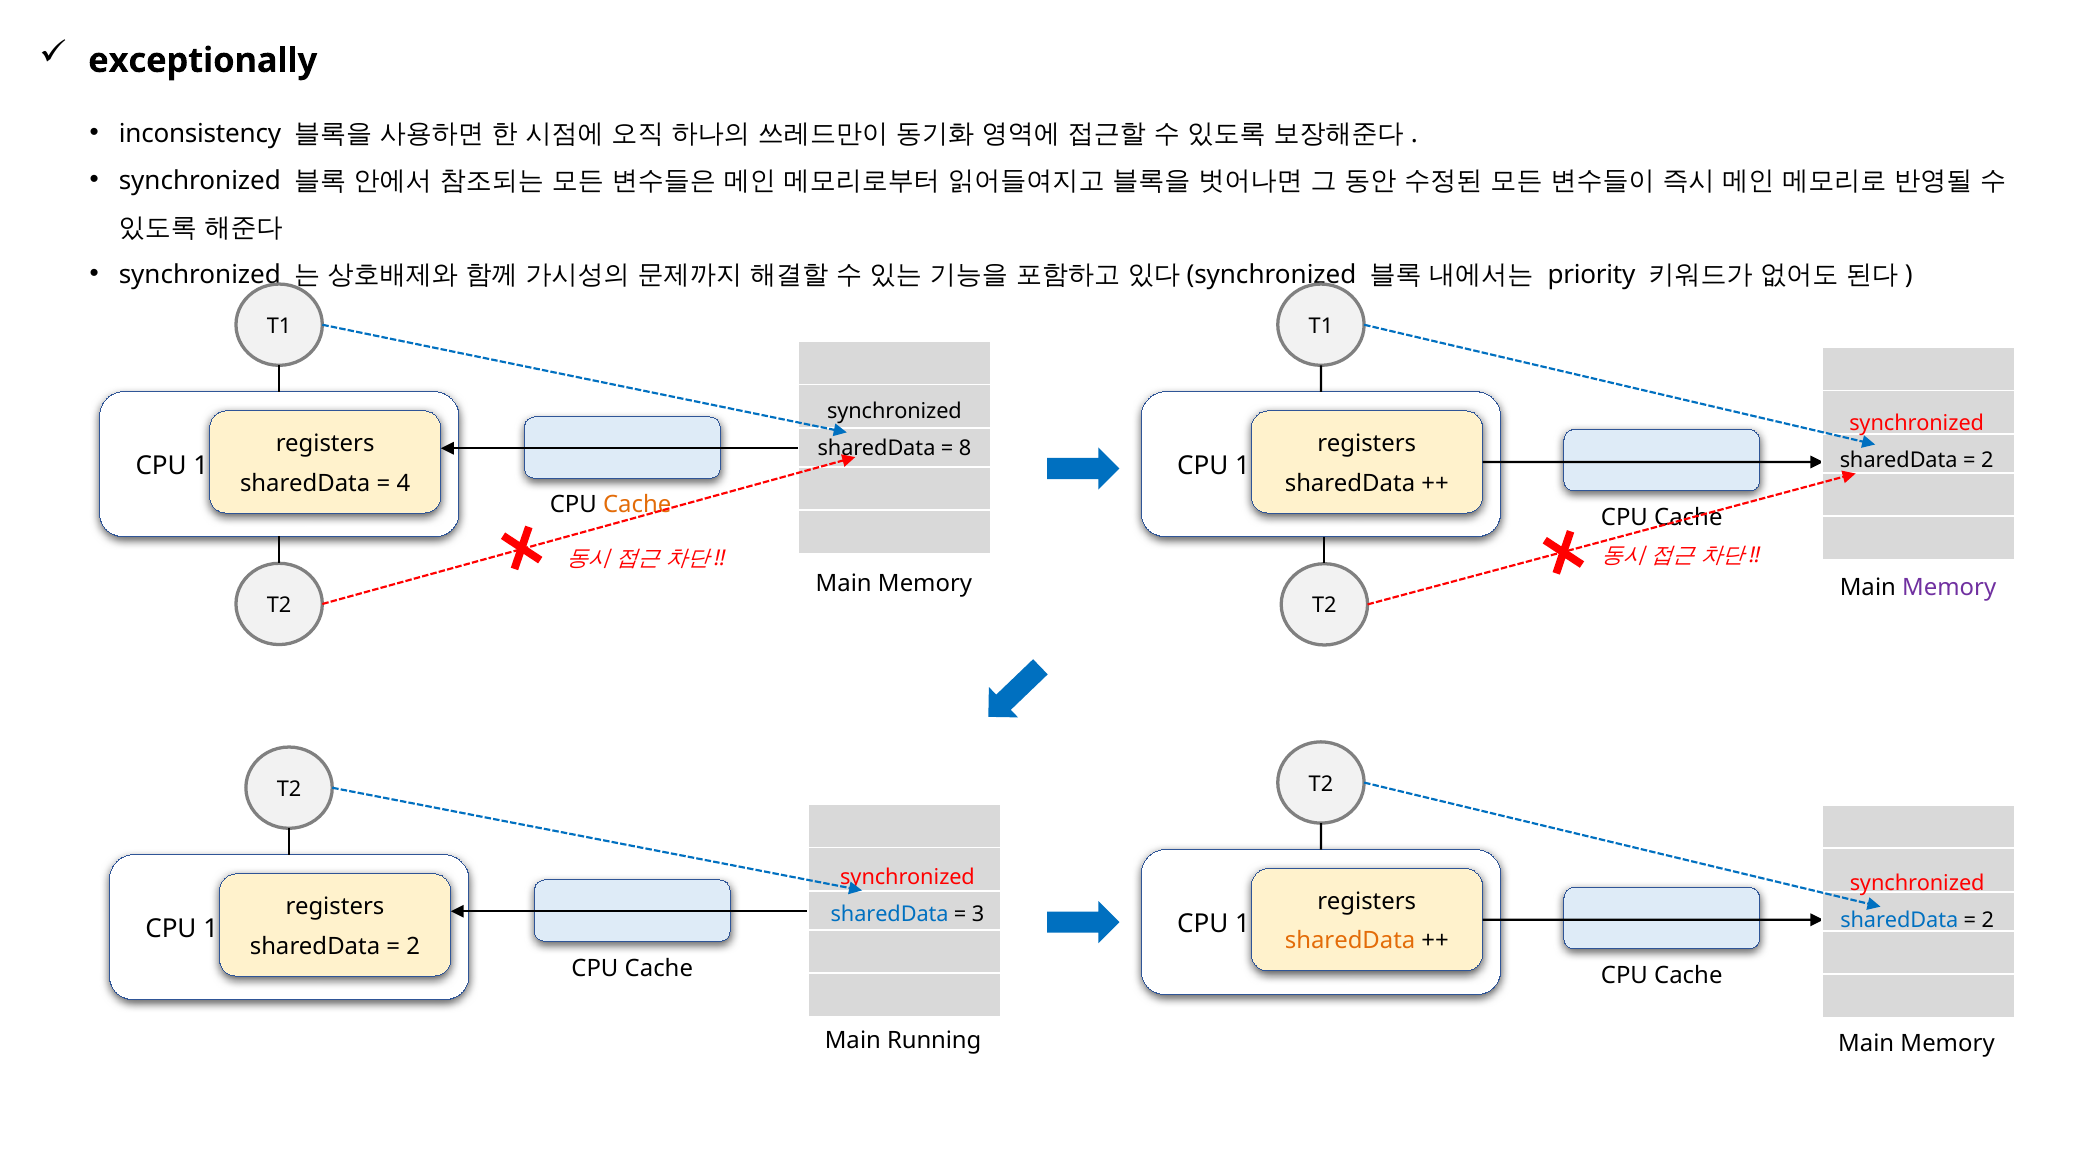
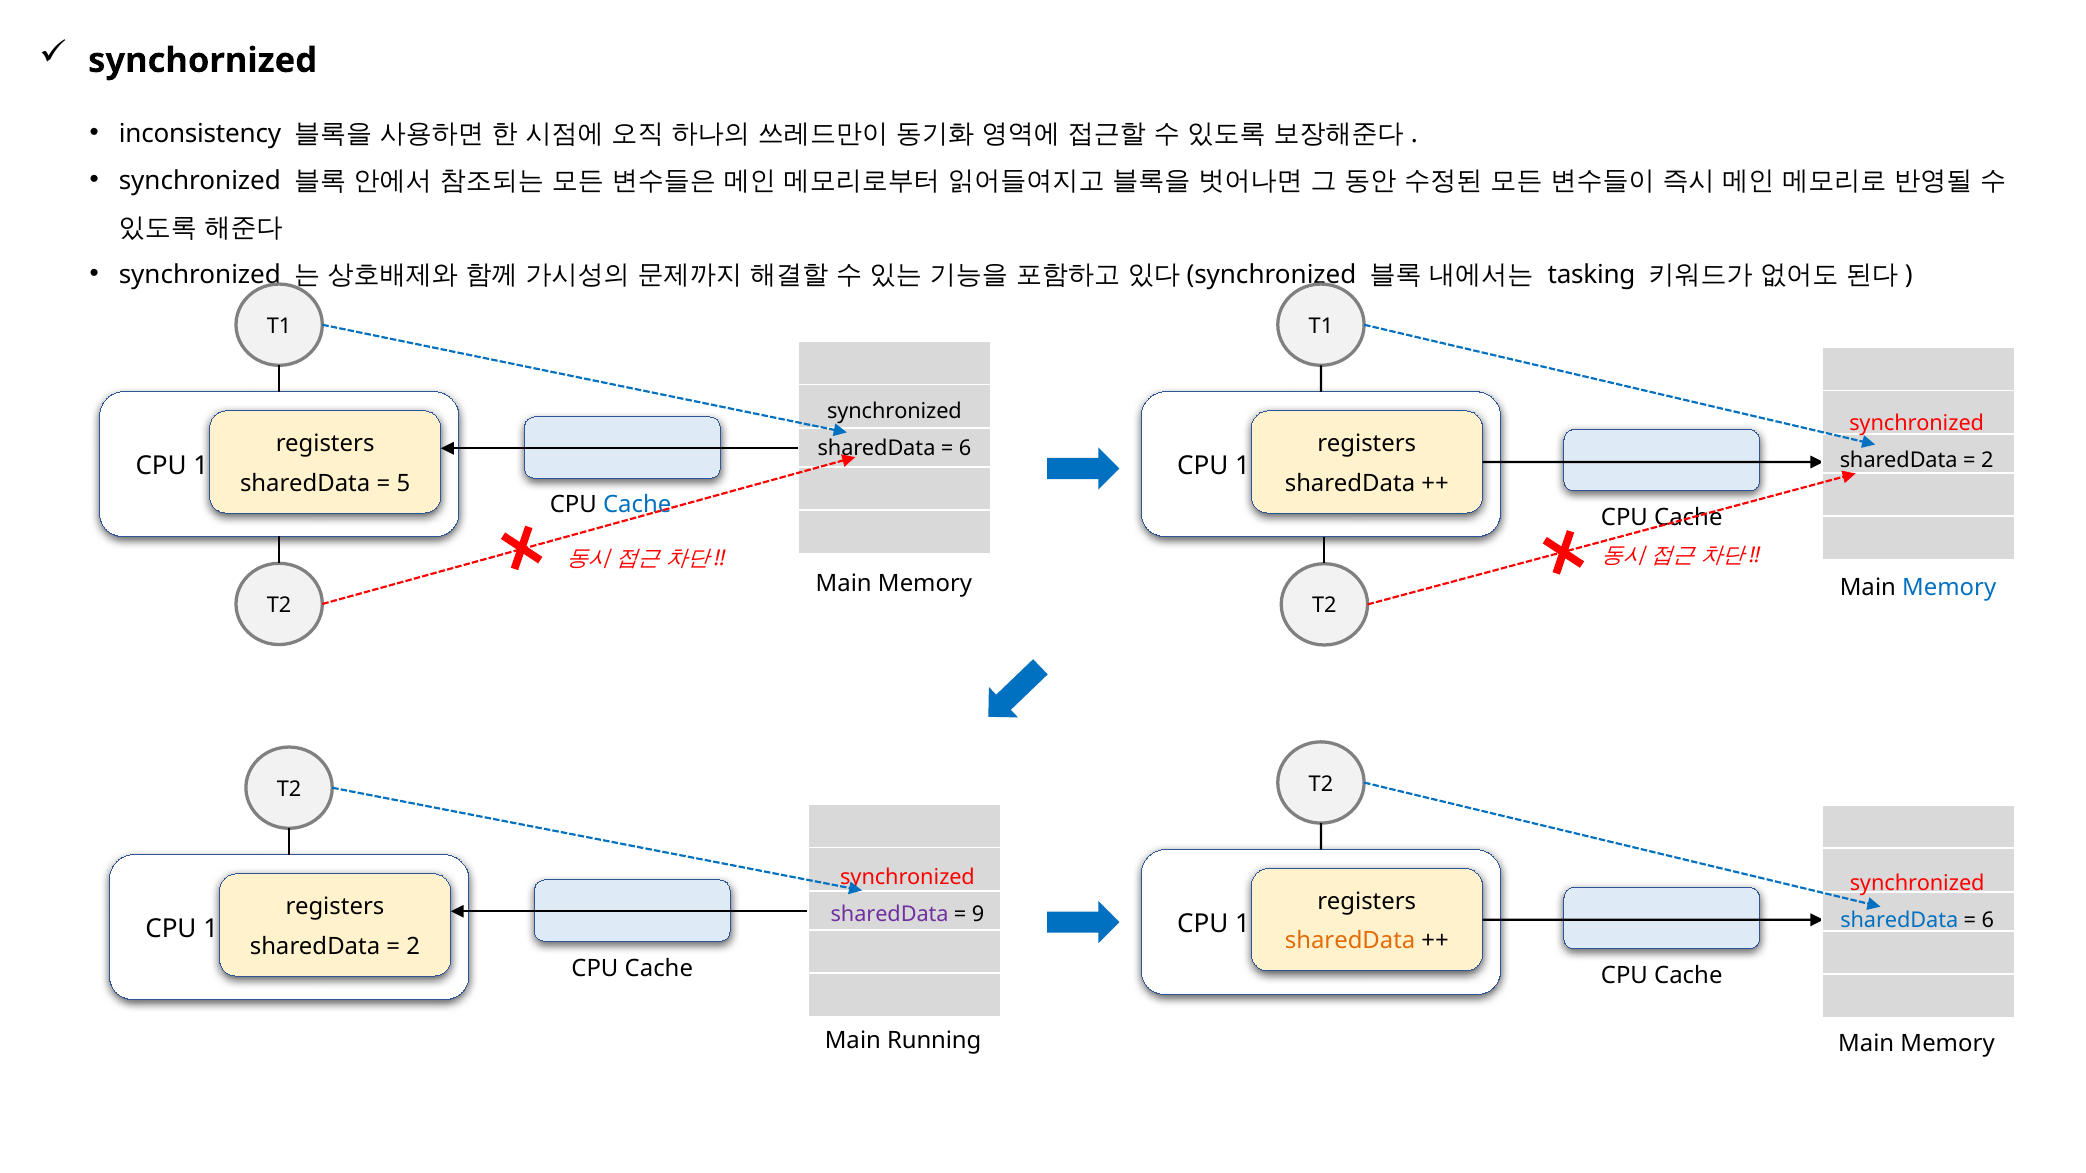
exceptionally: exceptionally -> synchornized (203, 61)
priority: priority -> tasking (1592, 275)
8: 8 -> 6 (965, 448)
4: 4 -> 5 (403, 483)
Cache colour: orange -> blue (637, 505)
Memory colour: purple -> blue (1949, 588)
sharedData colour: blue -> purple (890, 914)
3: 3 -> 9 (978, 914)
2: 2 -> 6 (1988, 921)
